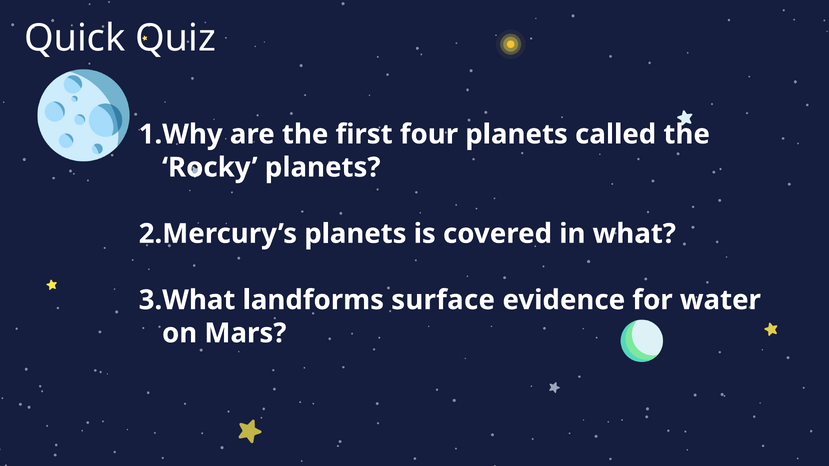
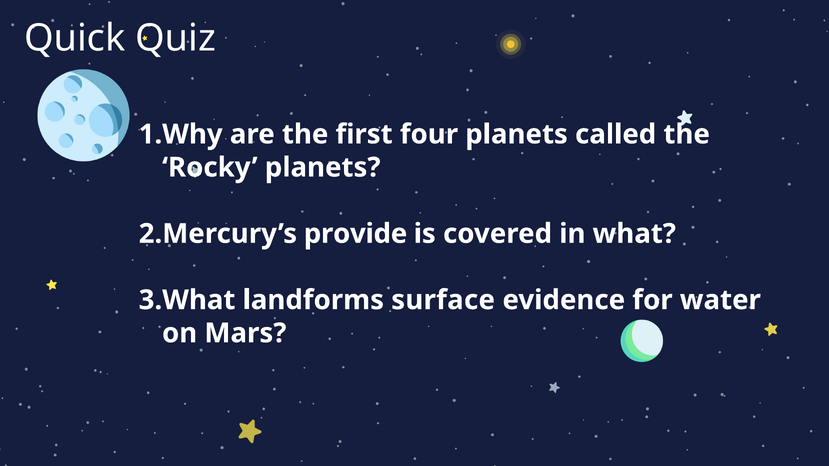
planets: planets -> provide (356, 234)
